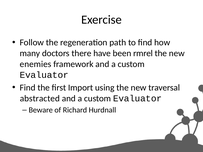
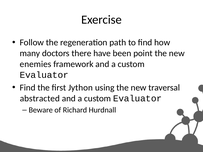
rmrel: rmrel -> point (143, 53)
Import: Import -> Jython (81, 88)
